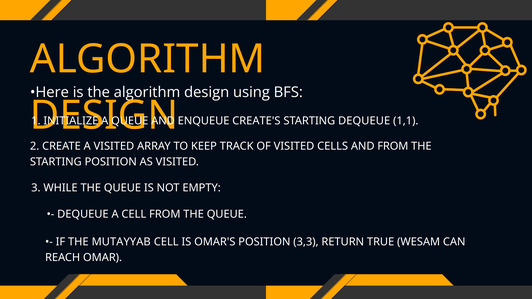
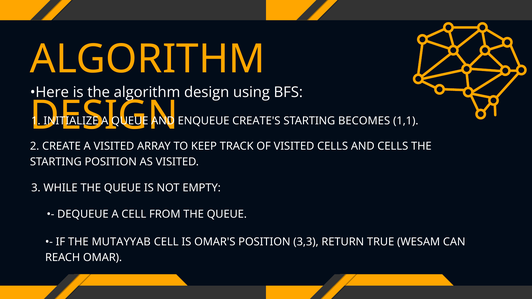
STARTING DEQUEUE: DEQUEUE -> BECOMES (364, 121)
AND FROM: FROM -> CELLS (393, 146)
